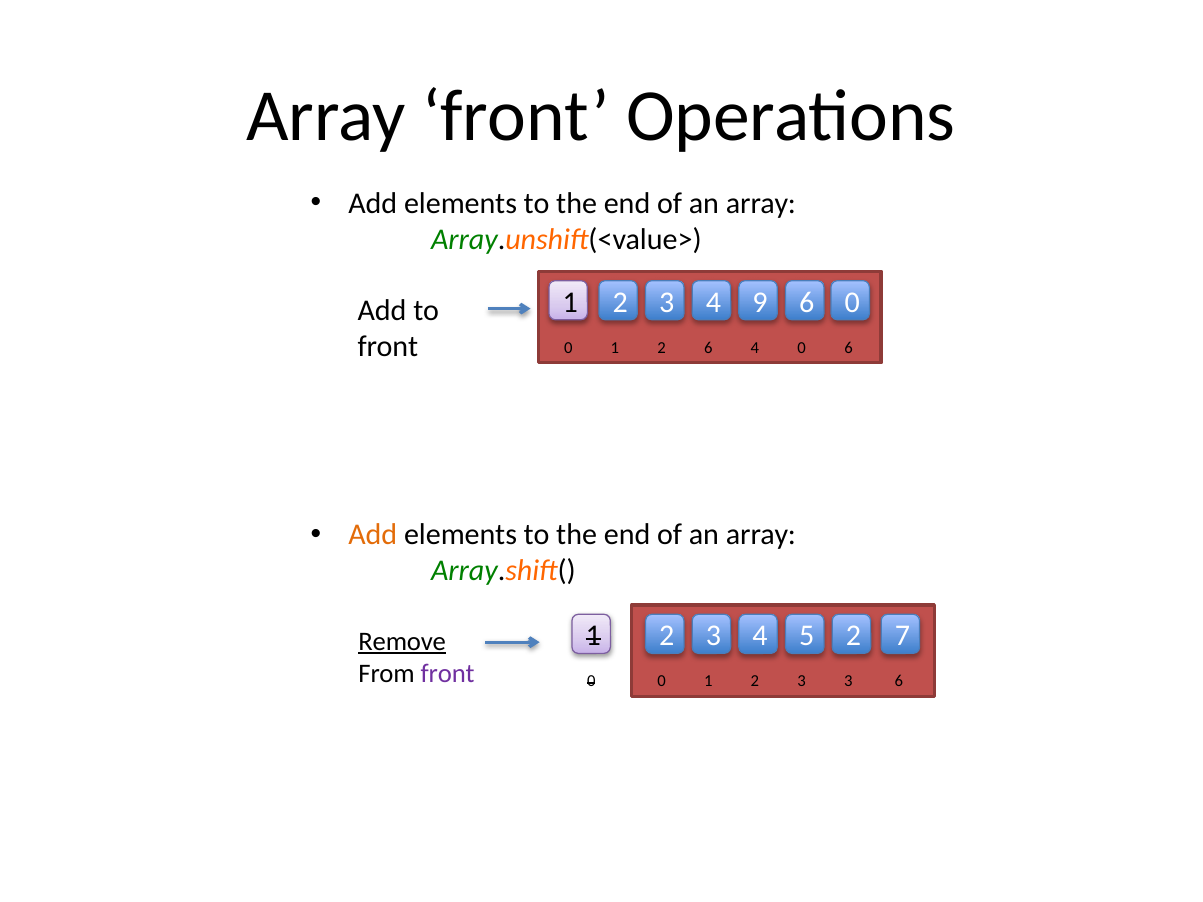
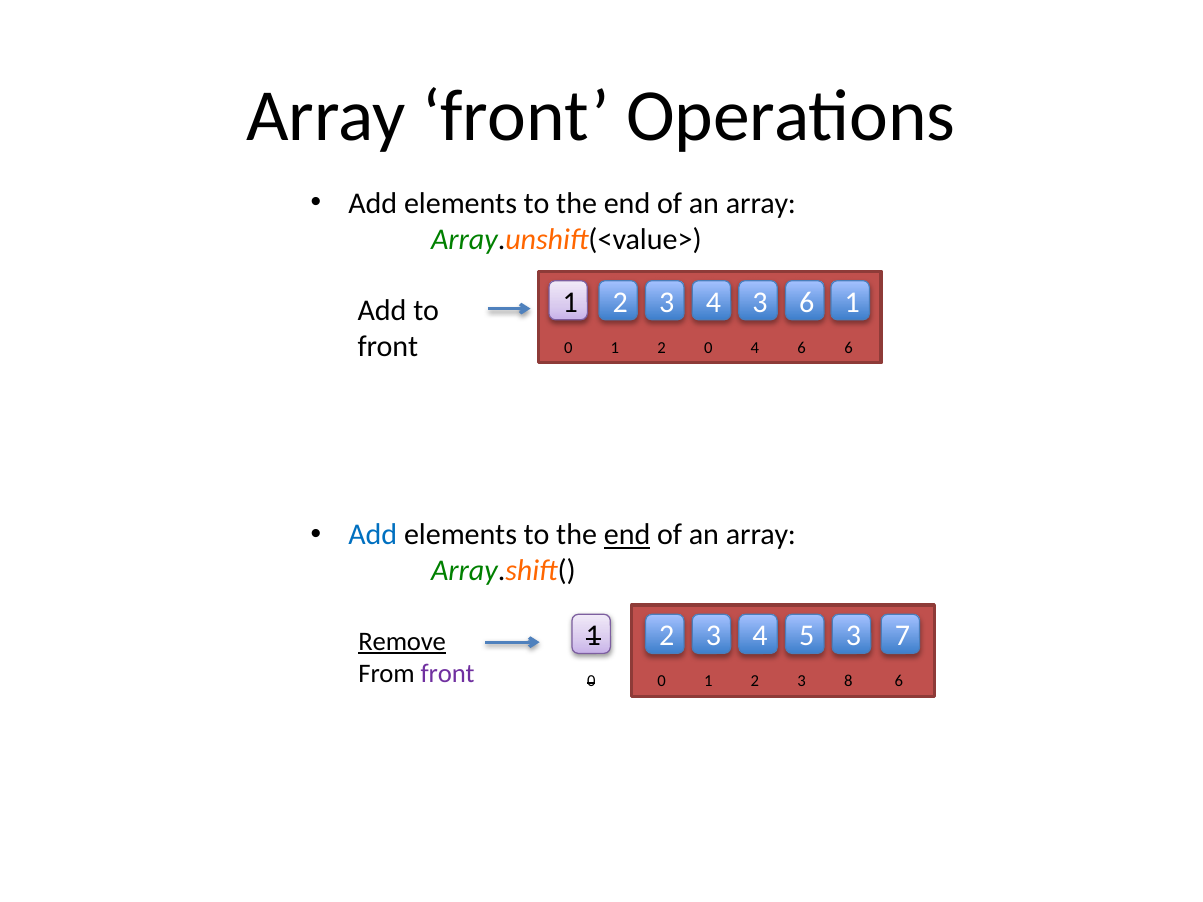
4 9: 9 -> 3 (760, 302)
1 0: 0 -> 1 (852, 302)
2 6: 6 -> 0 (708, 348)
4 0: 0 -> 6 (802, 348)
Add colour: orange -> blue (373, 535)
end underline: none -> present (627, 535)
5 2: 2 -> 3 (853, 636)
3 3: 3 -> 8 (848, 681)
